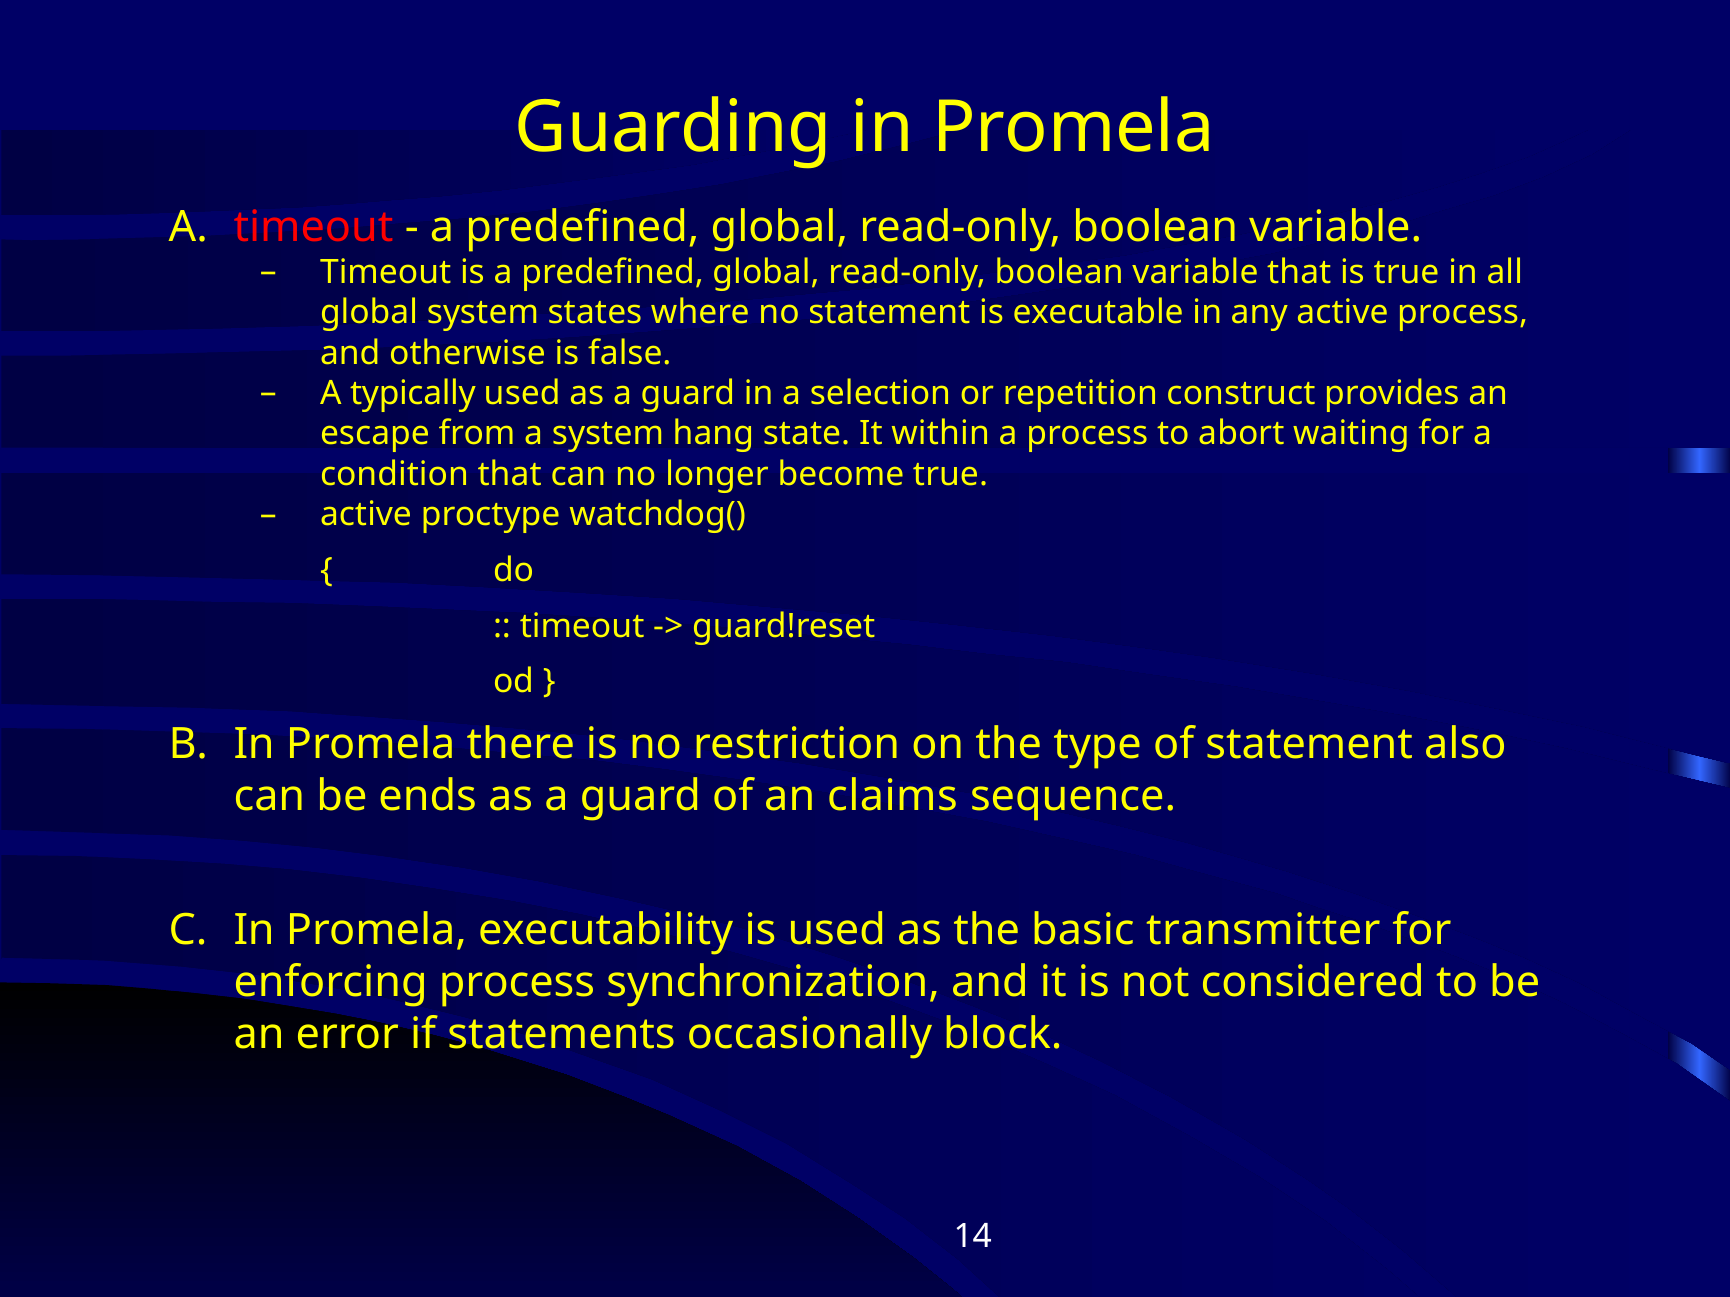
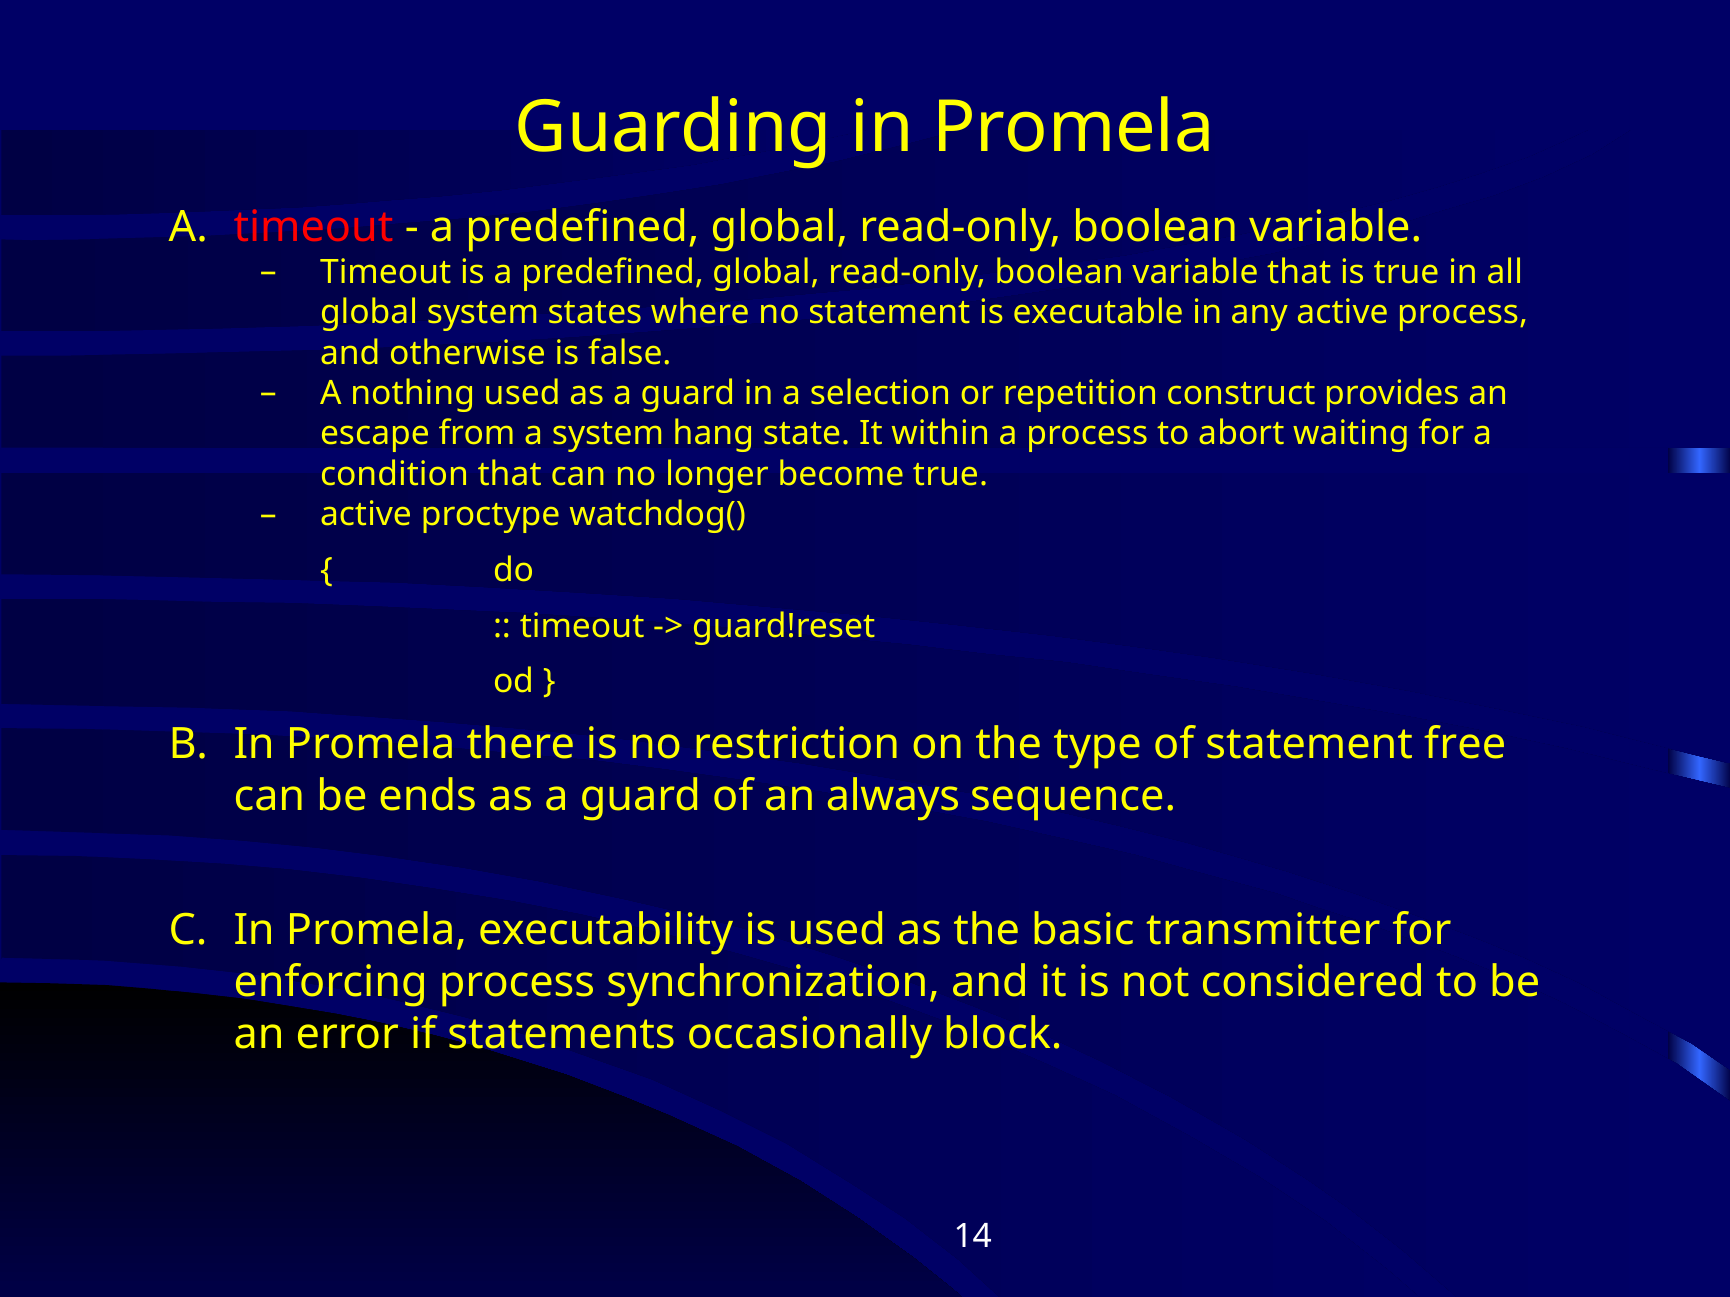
typically: typically -> nothing (413, 393)
also: also -> free (1465, 744)
claims: claims -> always (893, 796)
